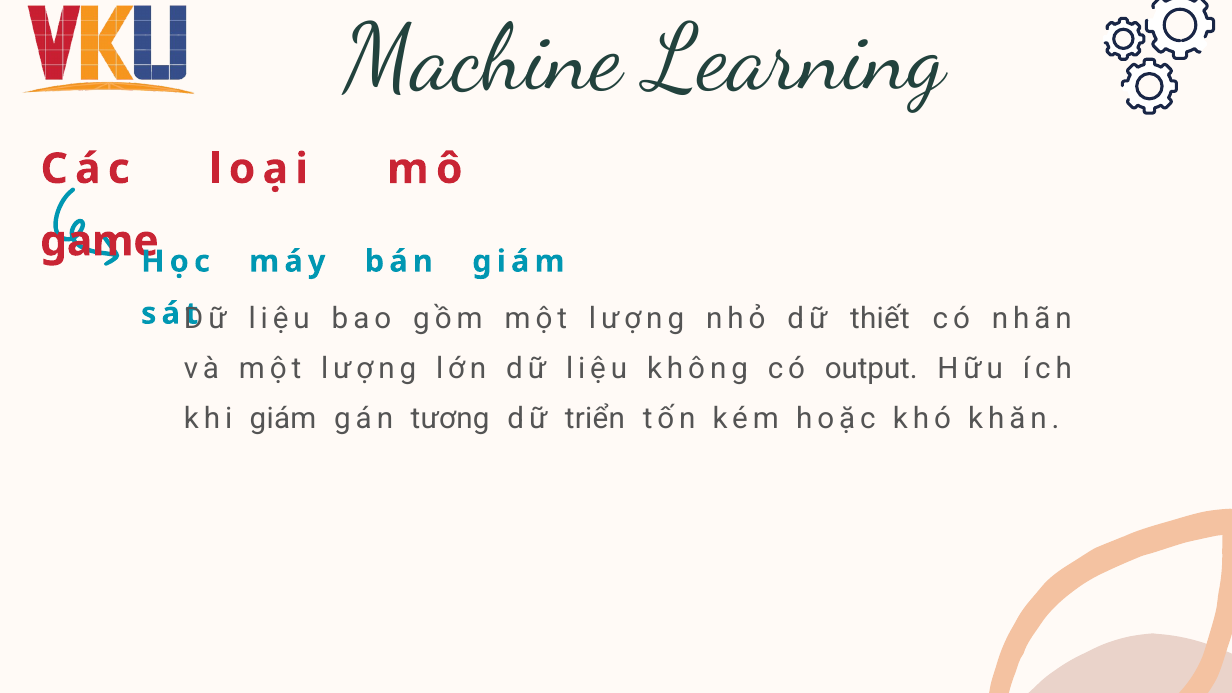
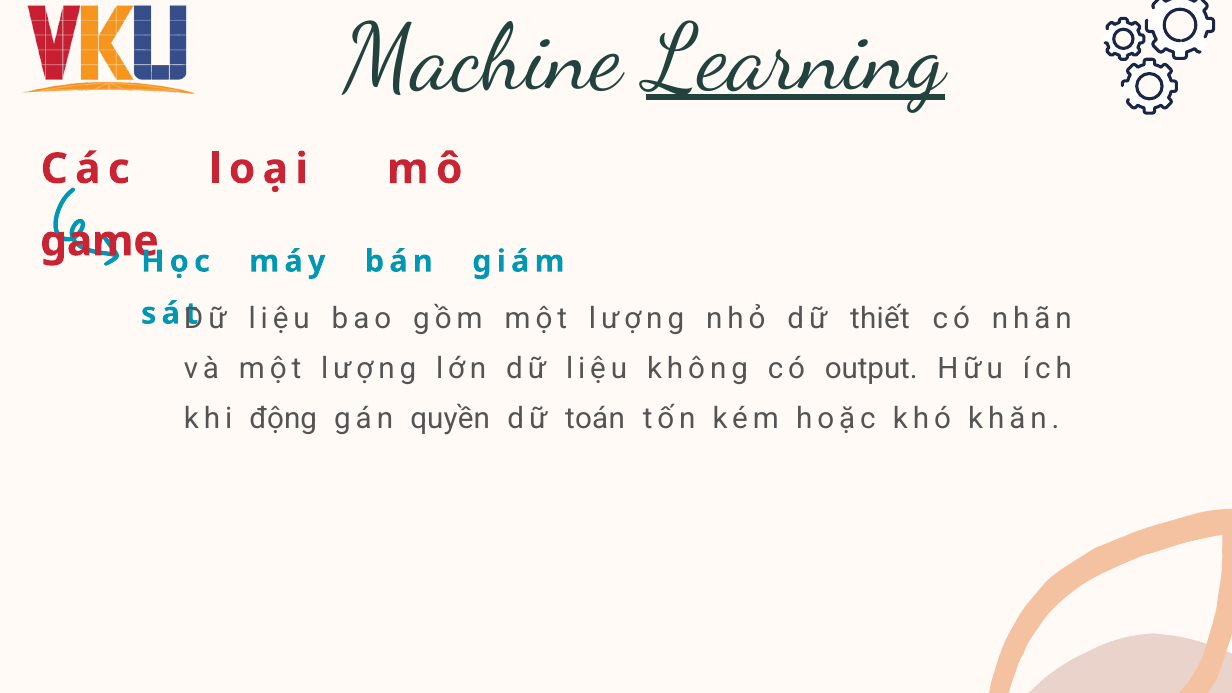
Learning underline: none -> present (796, 57)
khi giám: giám -> động (283, 418)
tương: tương -> quyền (450, 418)
triển: triển -> toán (595, 418)
